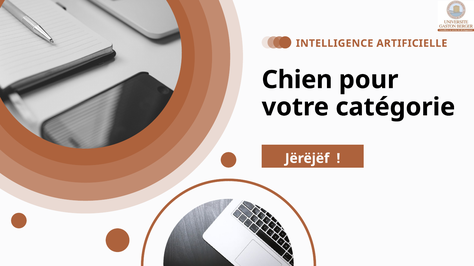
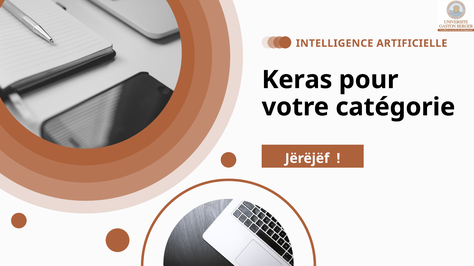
Chien: Chien -> Keras (297, 80)
